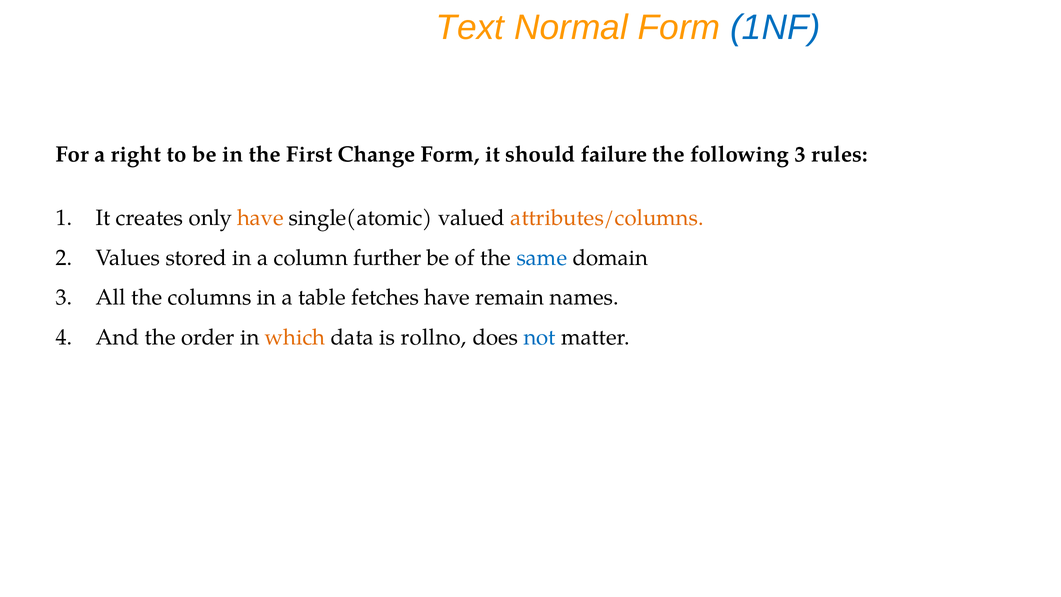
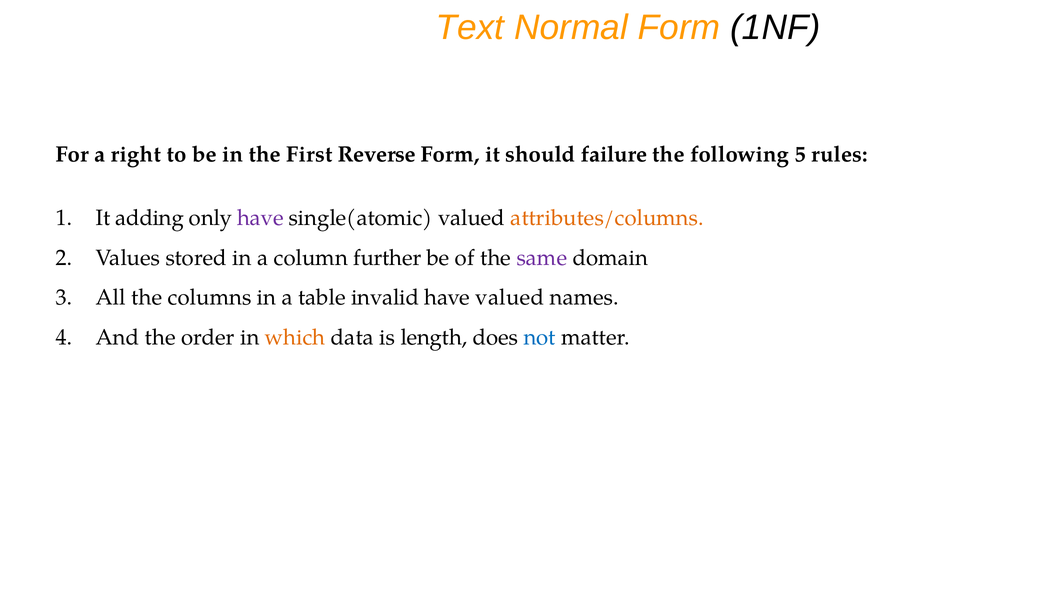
1NF colour: blue -> black (775, 28)
Change: Change -> Reverse (377, 154)
following 3: 3 -> 5 (800, 154)
creates: creates -> adding (150, 218)
have colour: orange -> purple (260, 218)
same colour: blue -> purple (542, 258)
fetches: fetches -> invalid (385, 297)
have remain: remain -> valued (510, 297)
rollno: rollno -> length (434, 337)
